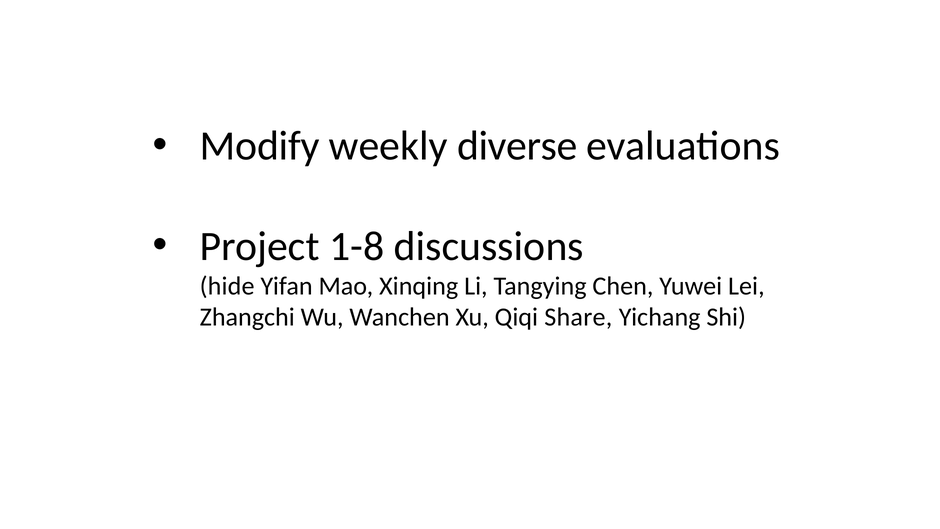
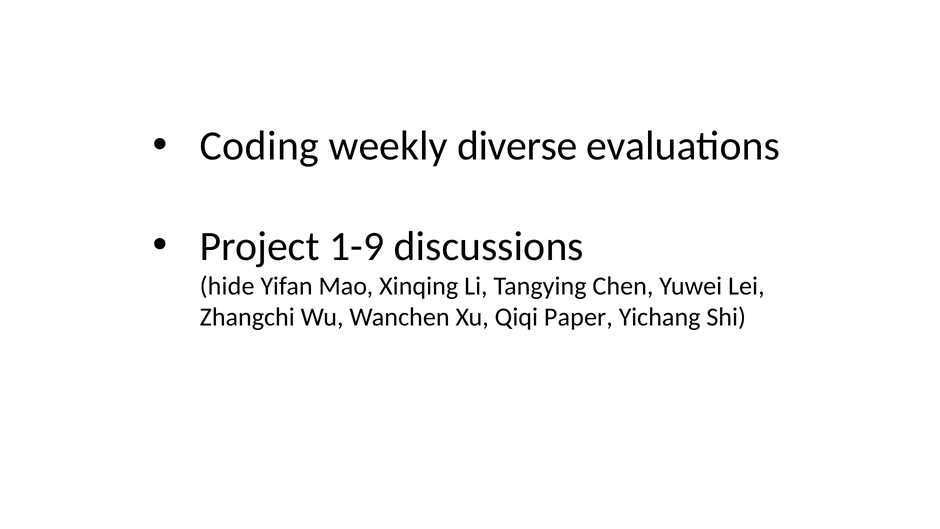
Modify: Modify -> Coding (259, 146)
1-8: 1-8 -> 1-9 (357, 246)
Share: Share -> Paper (578, 317)
